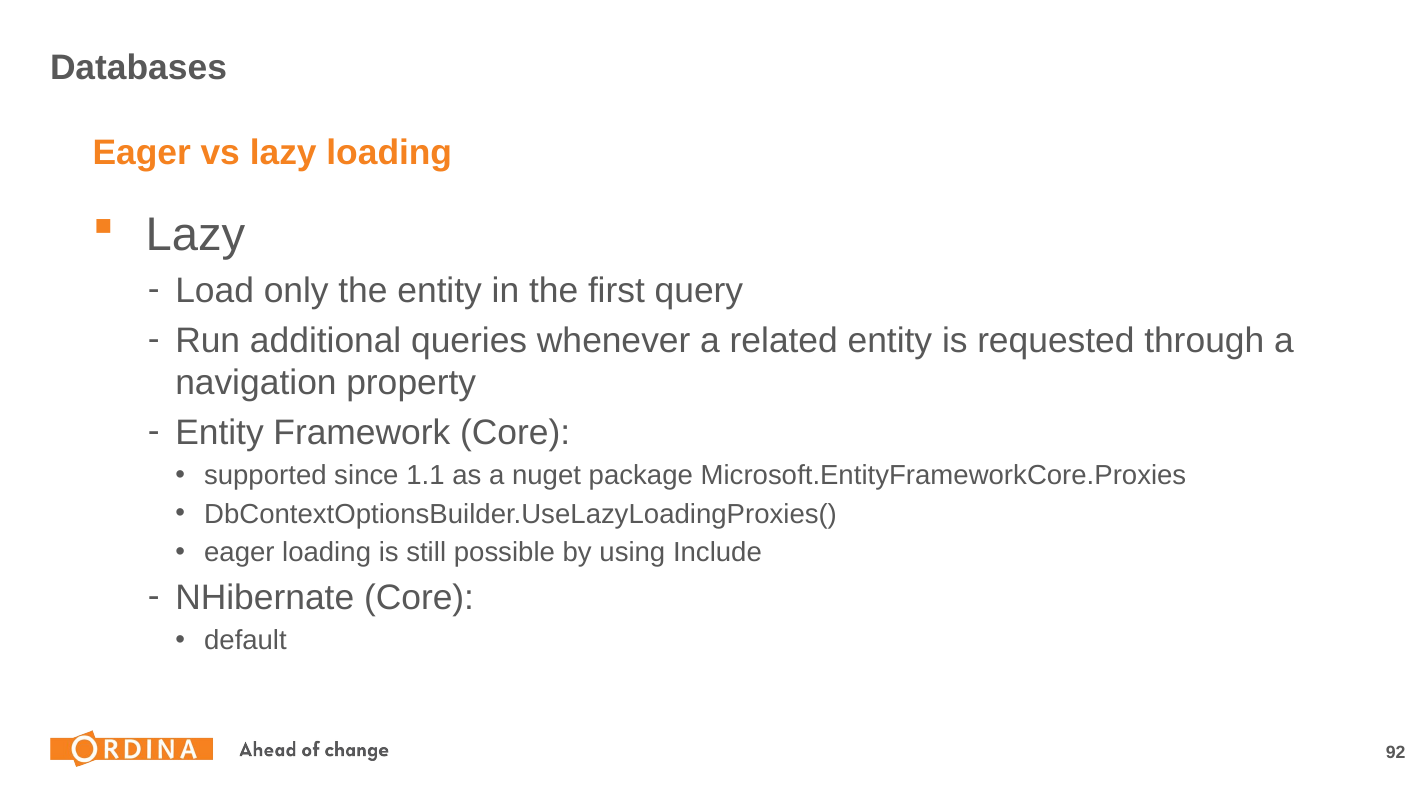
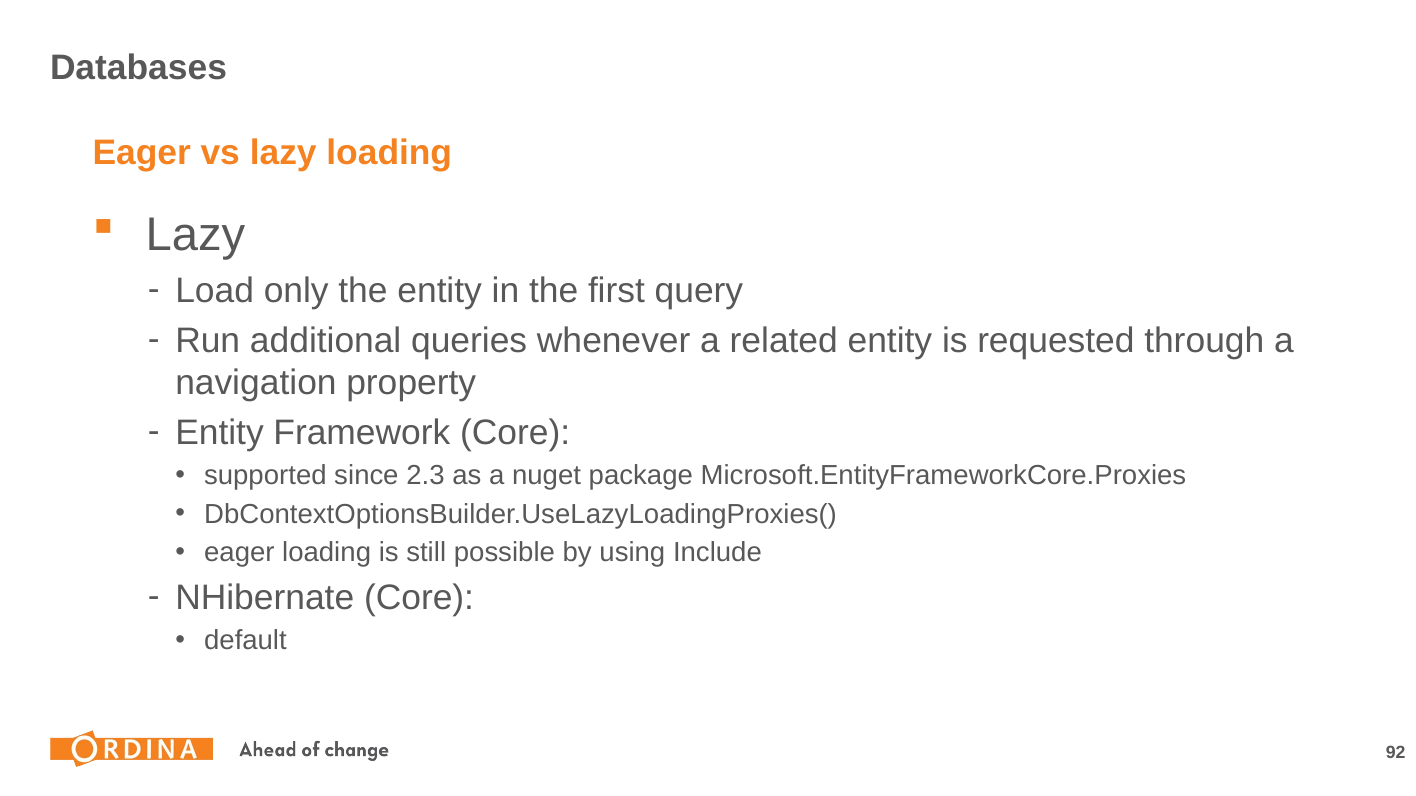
1.1: 1.1 -> 2.3 (426, 476)
